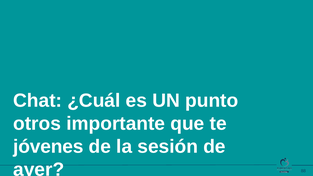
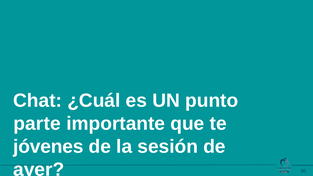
otros: otros -> parte (37, 124)
